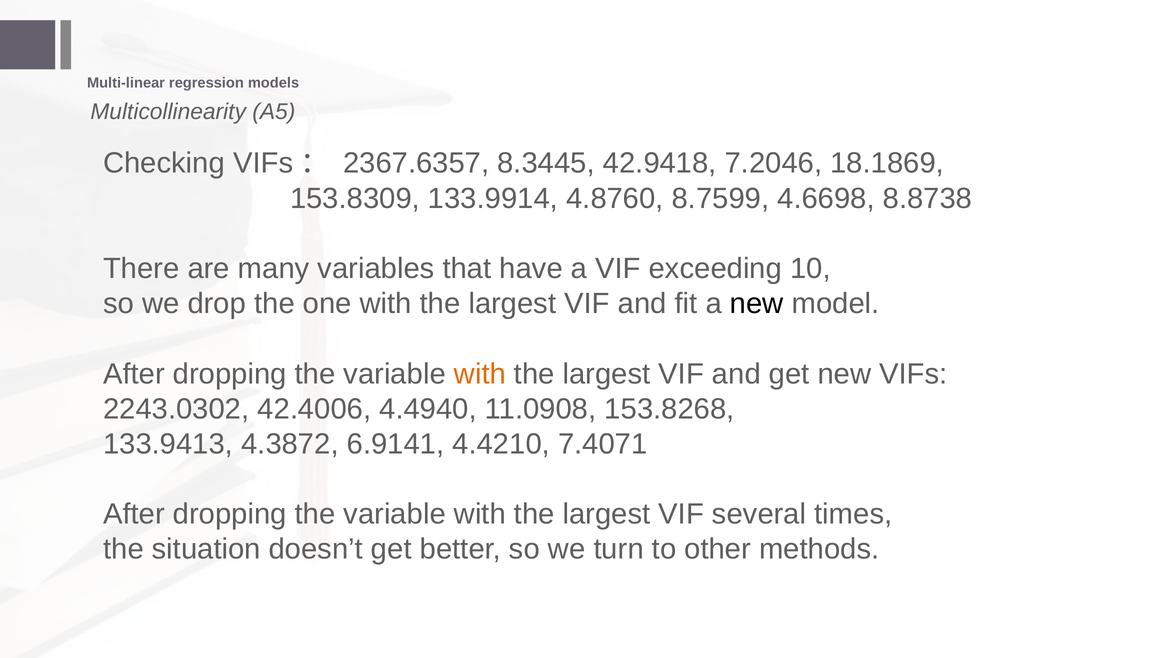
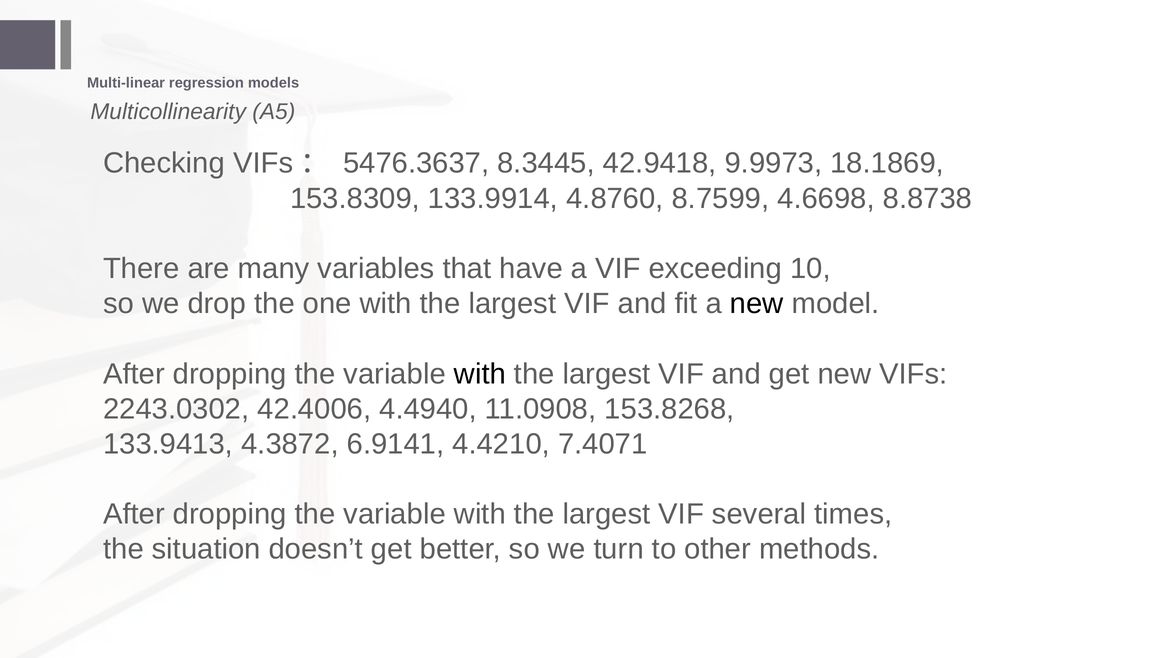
2367.6357: 2367.6357 -> 5476.3637 (416, 163)
7.2046: 7.2046 -> 9.9973 (773, 163)
with colour: orange -> black (480, 374)
